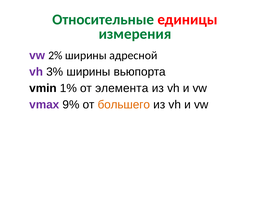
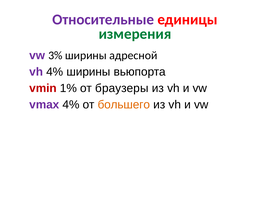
Относительные colour: green -> purple (103, 19)
2%: 2% -> 3% (55, 55)
vh 3%: 3% -> 4% (55, 72)
vmin colour: black -> red (43, 88)
элемента: элемента -> браузеры (122, 88)
vmax 9%: 9% -> 4% (71, 105)
